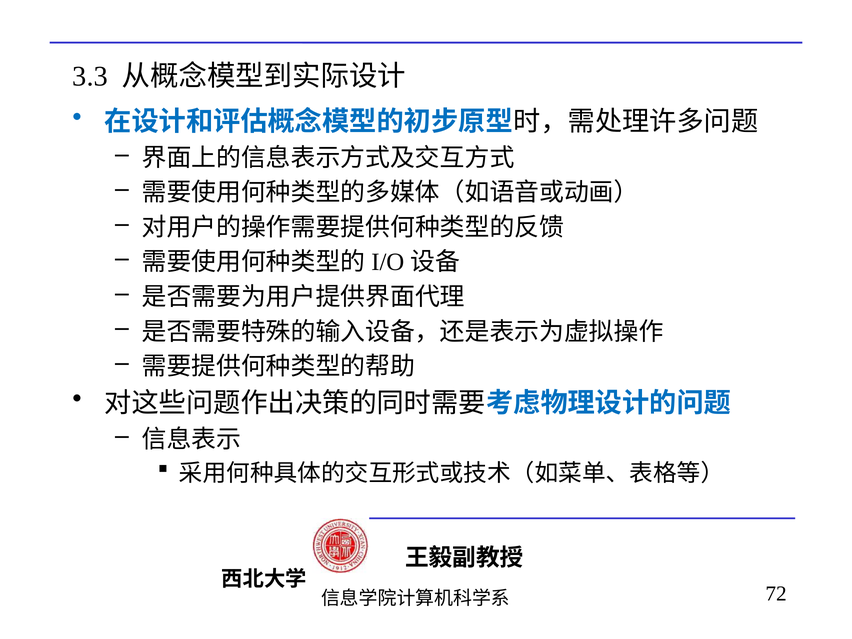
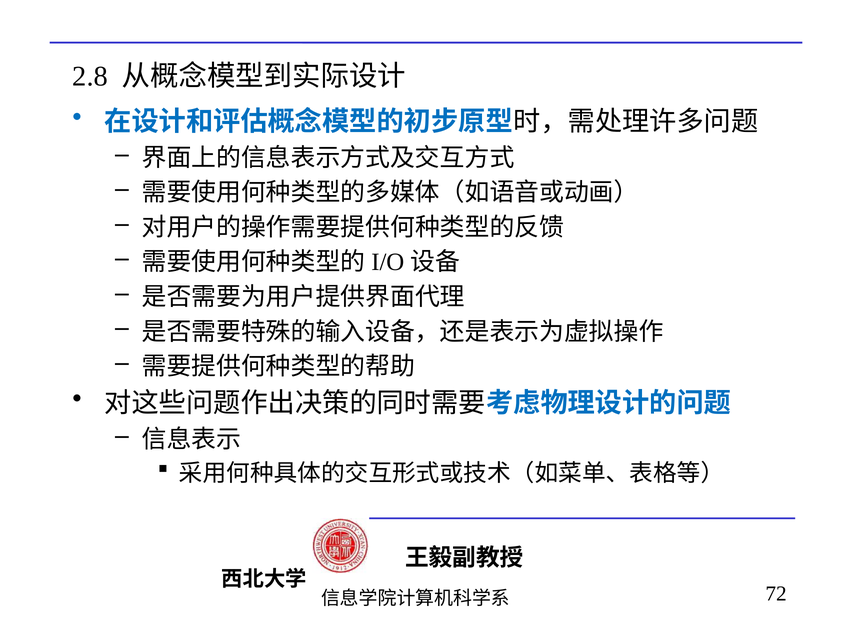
3.3: 3.3 -> 2.8 (90, 77)
